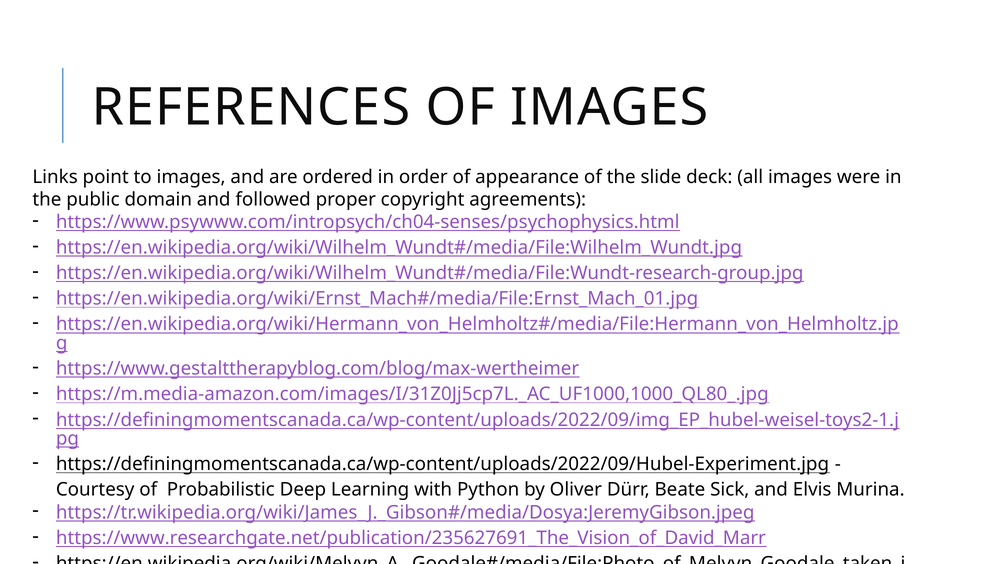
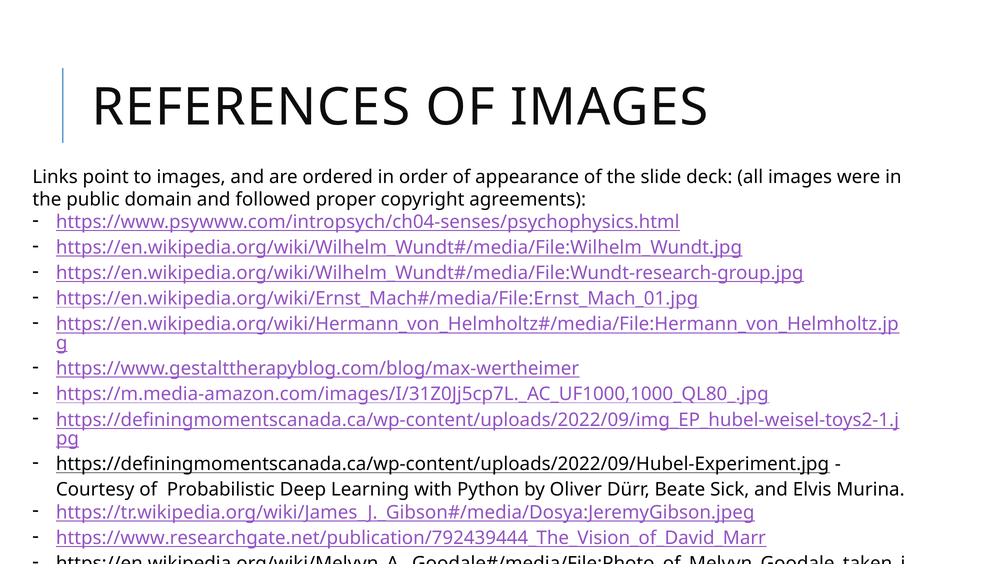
https://www.researchgate.net/publication/235627691_The_Vision_of_David_Marr: https://www.researchgate.net/publication/235627691_The_Vision_of_David_Marr -> https://www.researchgate.net/publication/792439444_The_Vision_of_David_Marr (411, 538)
